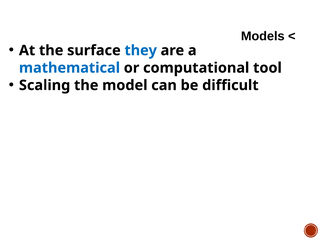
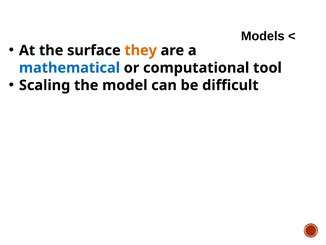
they colour: blue -> orange (141, 50)
